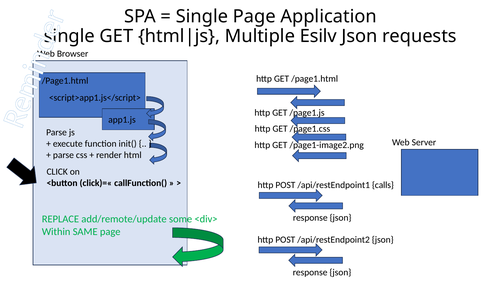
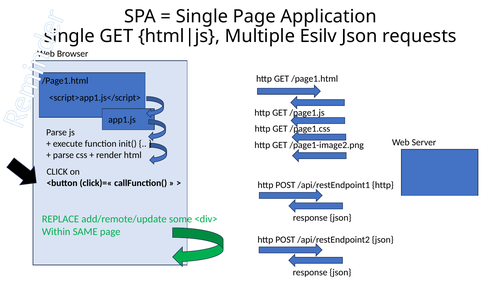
/api/restEndpoint1 calls: calls -> http (383, 185)
